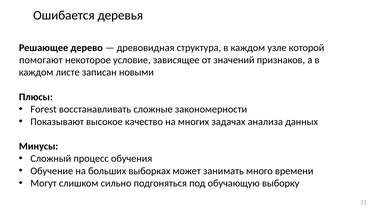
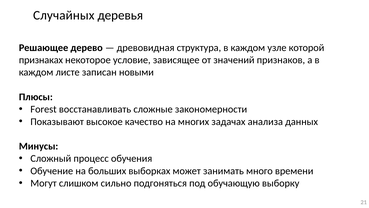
Ошибается: Ошибается -> Случайных (64, 15)
помогают: помогают -> признаках (41, 60)
